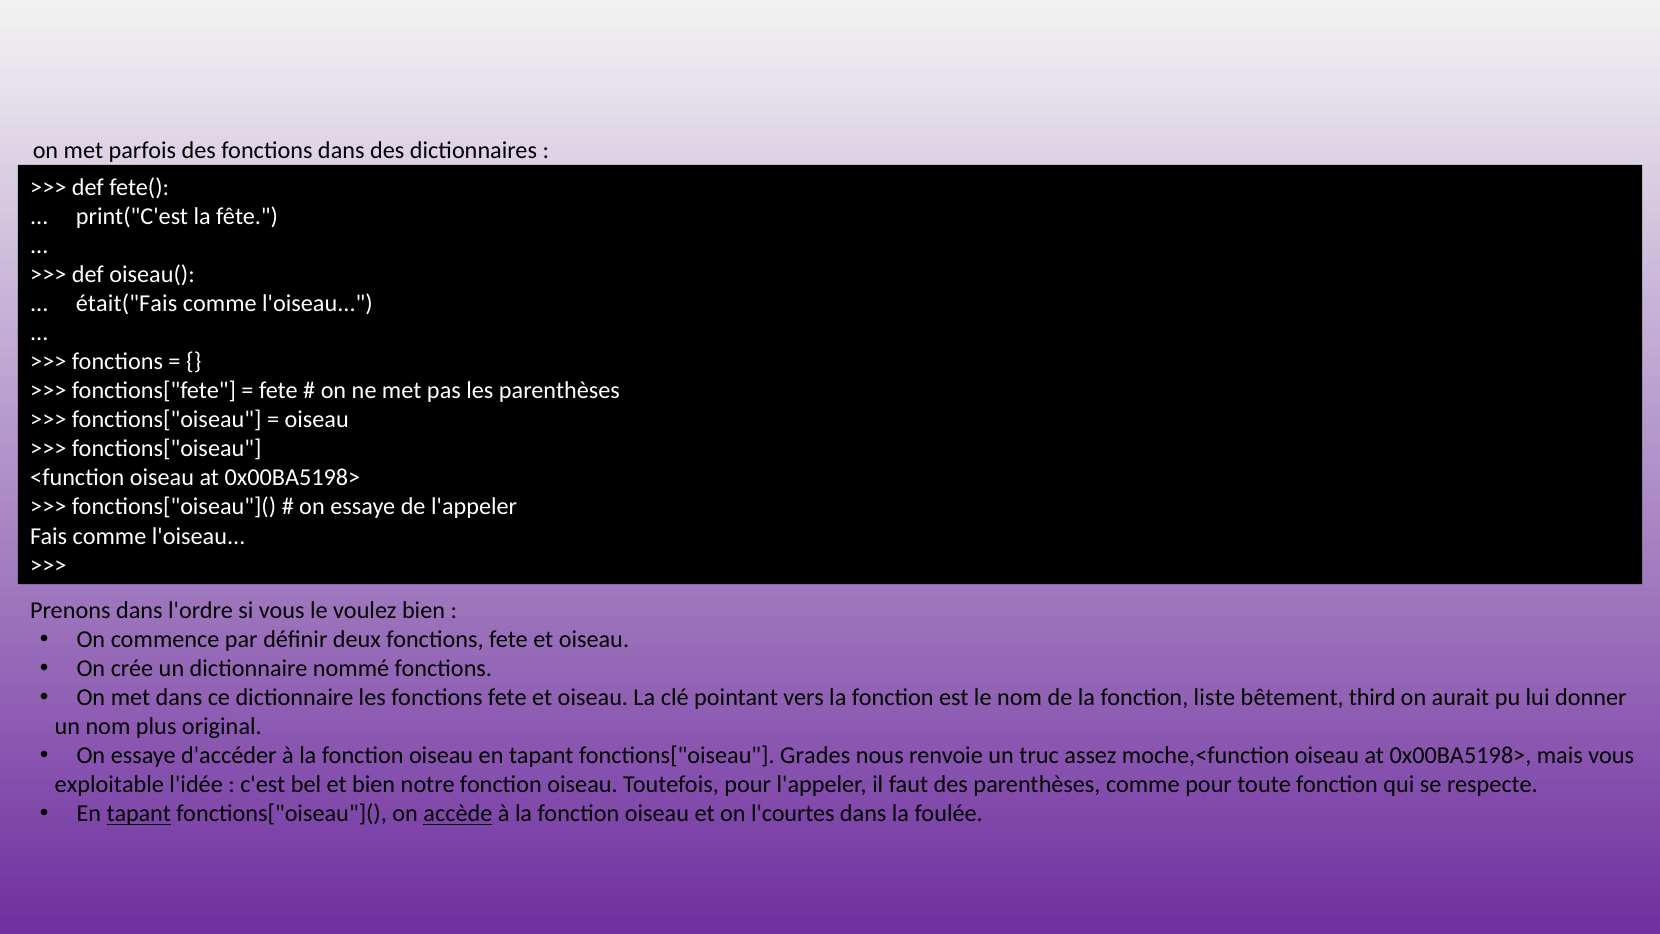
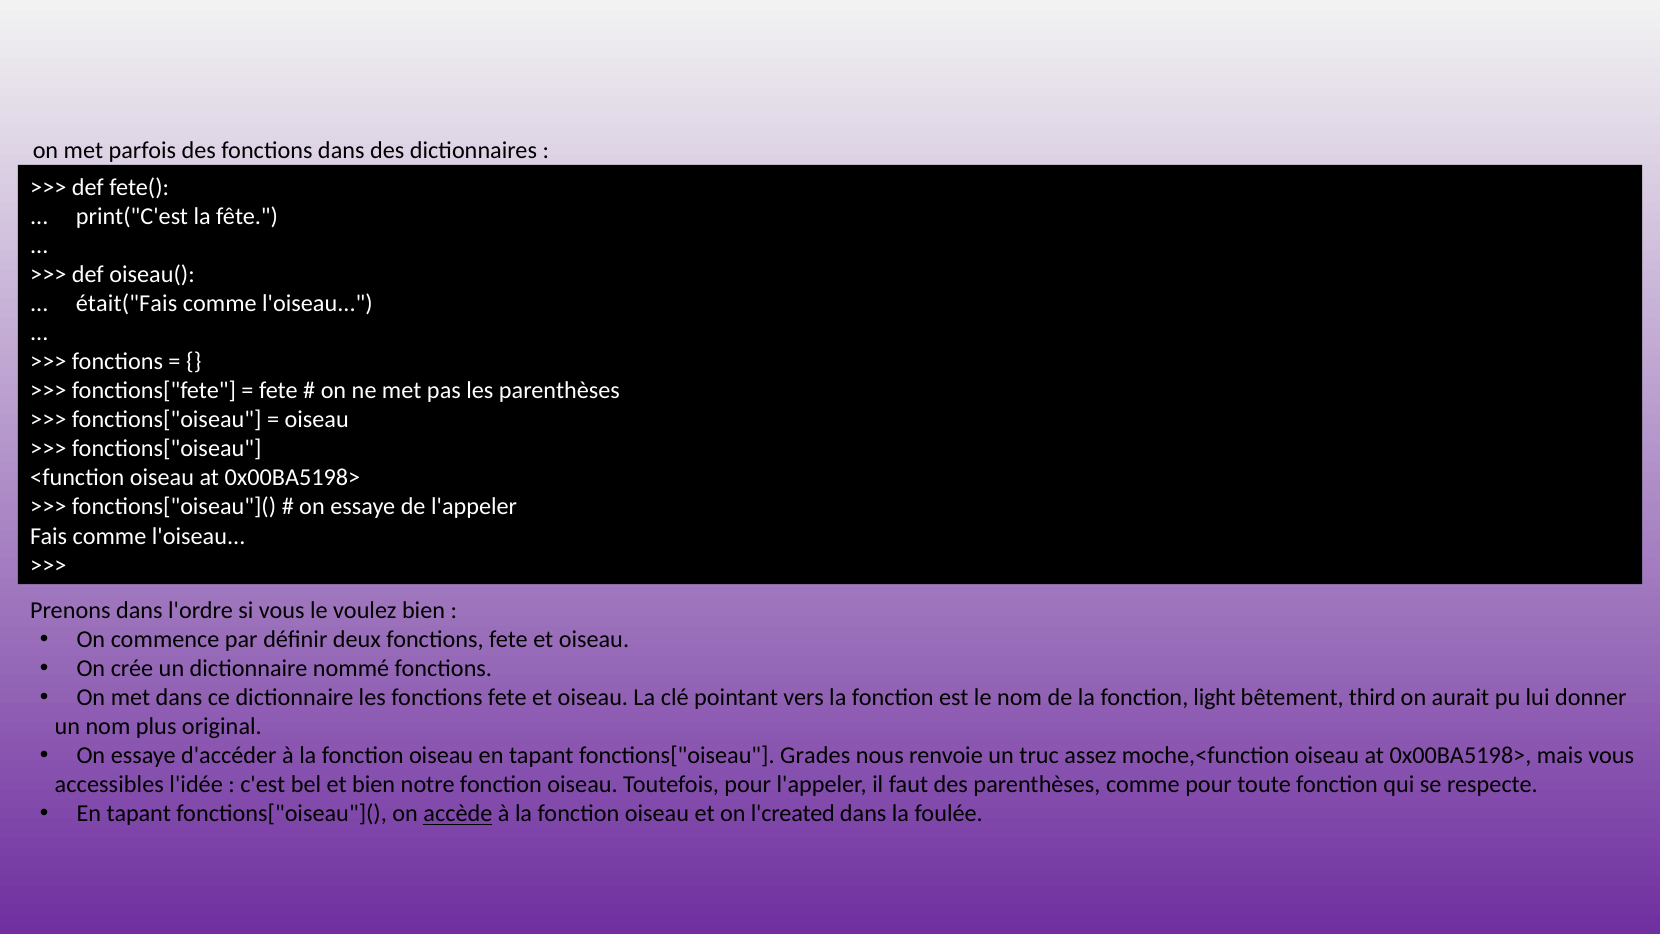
liste: liste -> light (1215, 697)
exploitable: exploitable -> accessibles (109, 785)
tapant underline: present -> none (139, 814)
l'courtes: l'courtes -> l'created (793, 814)
